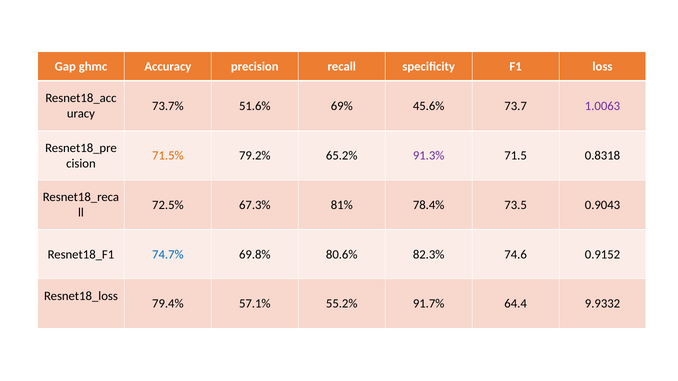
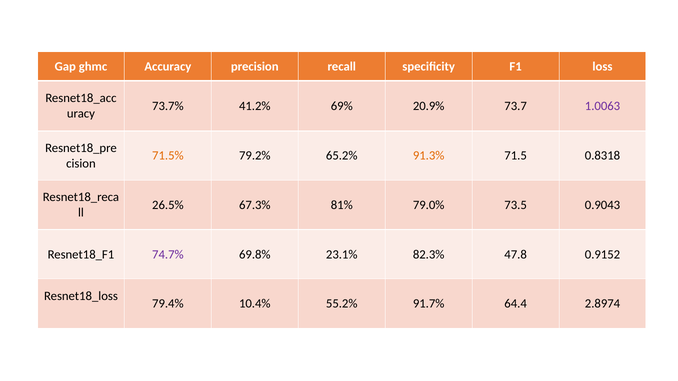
51.6%: 51.6% -> 41.2% (255, 106)
45.6%: 45.6% -> 20.9% (429, 106)
91.3% colour: purple -> orange (429, 156)
72.5%: 72.5% -> 26.5% (168, 205)
78.4%: 78.4% -> 79.0% (429, 205)
74.7% colour: blue -> purple (168, 255)
80.6%: 80.6% -> 23.1% (342, 255)
74.6: 74.6 -> 47.8 (516, 255)
57.1%: 57.1% -> 10.4% (255, 304)
9.9332: 9.9332 -> 2.8974 (603, 304)
